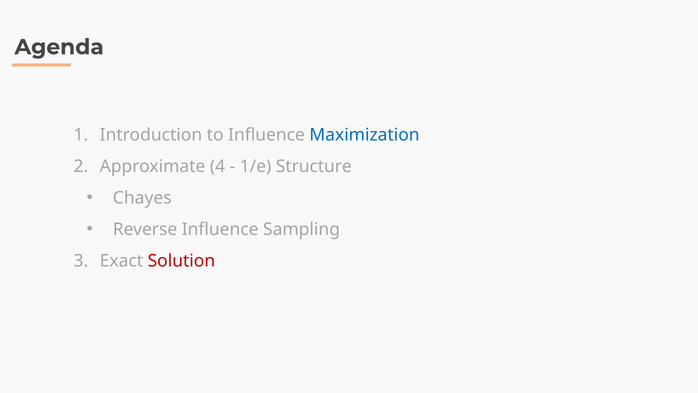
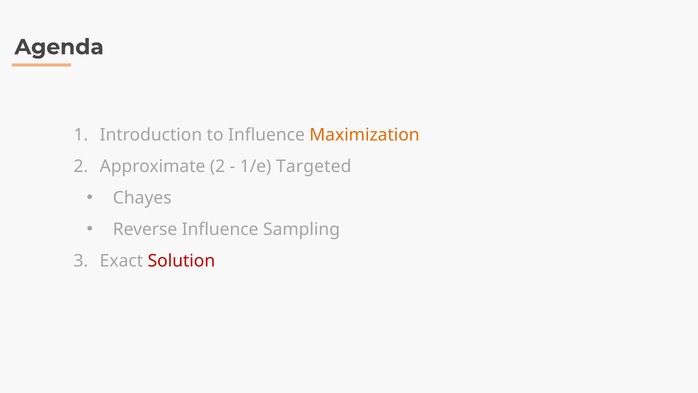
Maximization colour: blue -> orange (365, 135)
Approximate 4: 4 -> 2 (218, 166)
Structure: Structure -> Targeted (314, 166)
